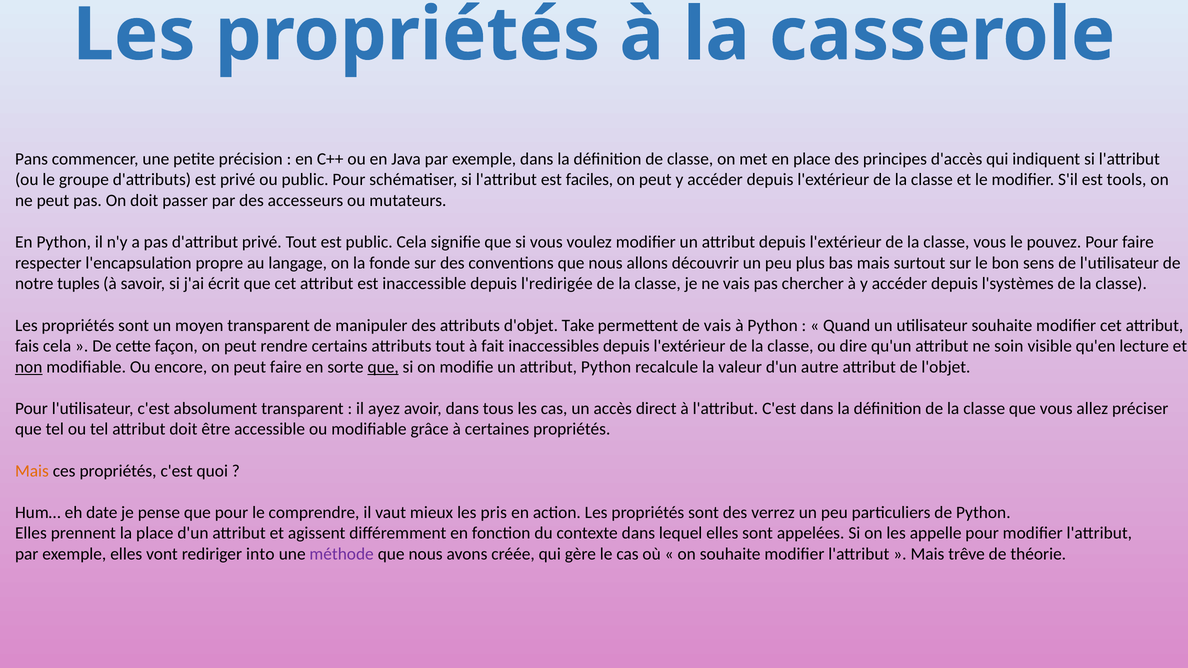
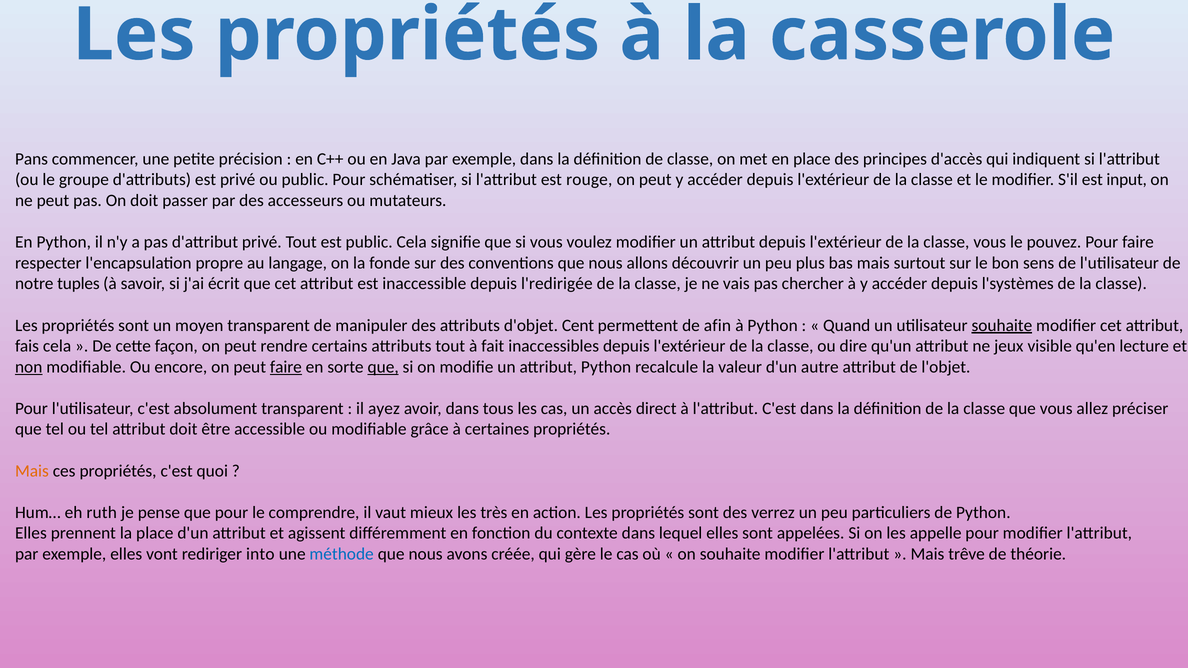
faciles: faciles -> rouge (589, 180)
tools: tools -> input (1127, 180)
Take: Take -> Cent (578, 325)
de vais: vais -> afin (717, 325)
souhaite underline: none -> present (1002, 325)
soin: soin -> jeux (1009, 346)
faire underline: none -> present (286, 367)
date: date -> ruth (102, 513)
pris: pris -> très (494, 513)
méthode colour: purple -> blue (342, 554)
